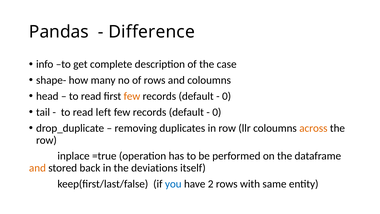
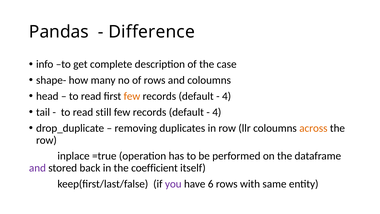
0: 0 -> 4 (227, 96)
left: left -> still (104, 112)
0: 0 -> 4 (217, 112)
and colour: orange -> purple (37, 168)
deviations: deviations -> coefficient (154, 168)
you colour: blue -> purple (173, 184)
2: 2 -> 6 (211, 184)
